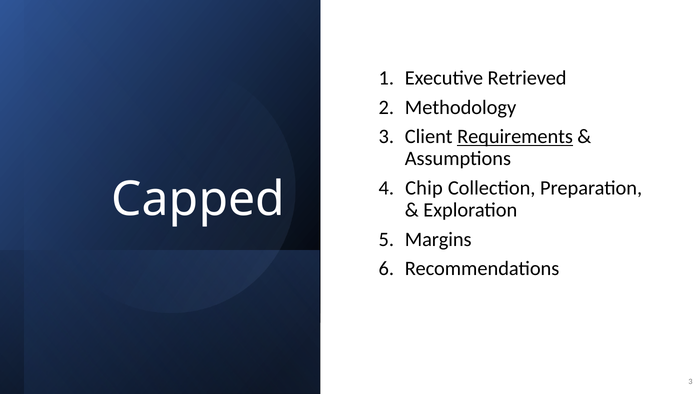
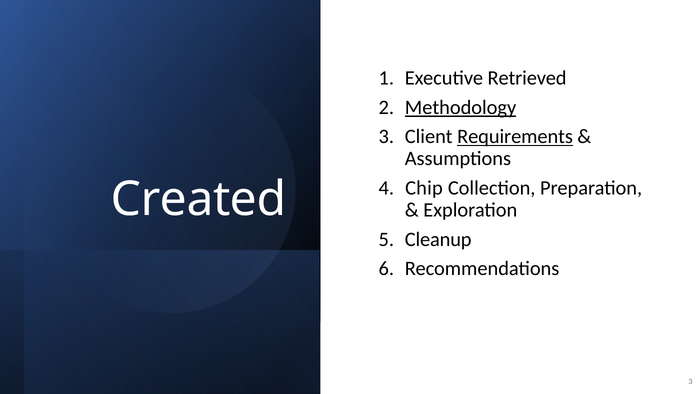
Methodology underline: none -> present (461, 107)
Capped: Capped -> Created (198, 199)
Margins: Margins -> Cleanup (438, 239)
